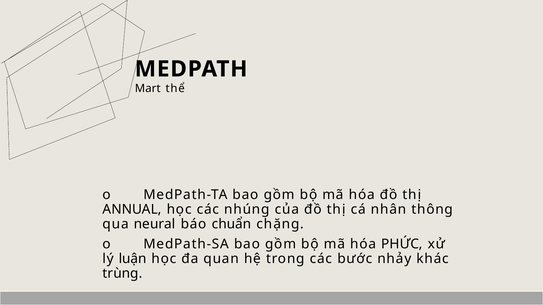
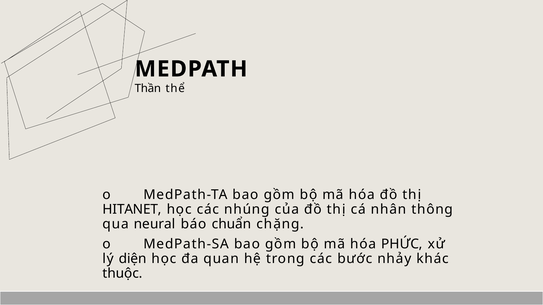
Mart: Mart -> Thần (148, 88)
ANNUAL: ANNUAL -> HITANET (132, 210)
luận: luận -> diện (133, 259)
trùng: trùng -> thuộc (123, 274)
